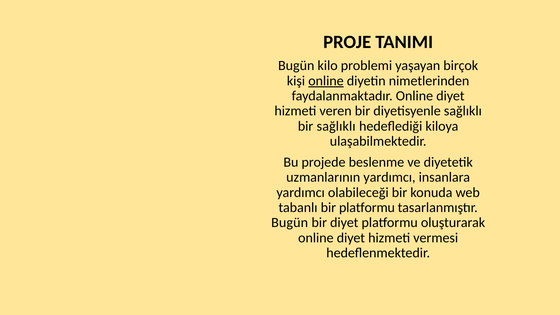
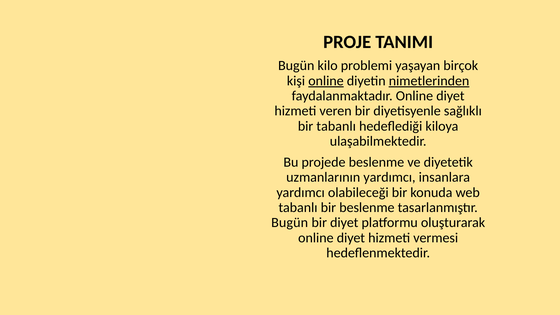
nimetlerinden underline: none -> present (429, 81)
bir sağlıklı: sağlıklı -> tabanlı (336, 126)
bir platformu: platformu -> beslenme (367, 208)
